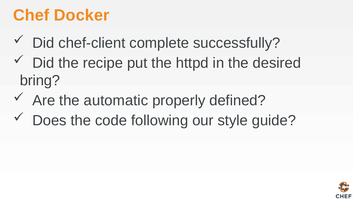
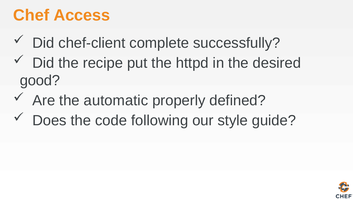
Docker: Docker -> Access (82, 15)
bring: bring -> good (40, 80)
